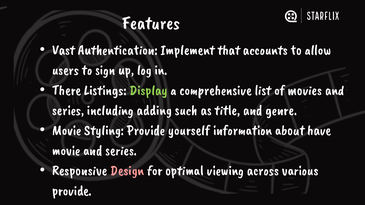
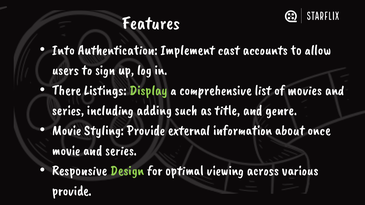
Vast: Vast -> Into (63, 50)
that: that -> cast (229, 50)
yourself: yourself -> external (189, 130)
have: have -> once (319, 130)
Design colour: pink -> light green (127, 171)
